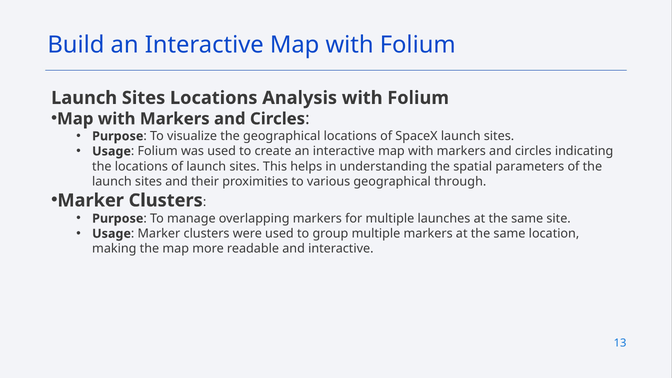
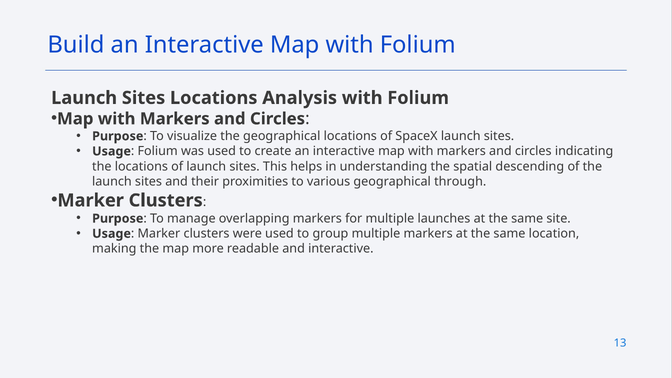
parameters: parameters -> descending (530, 166)
